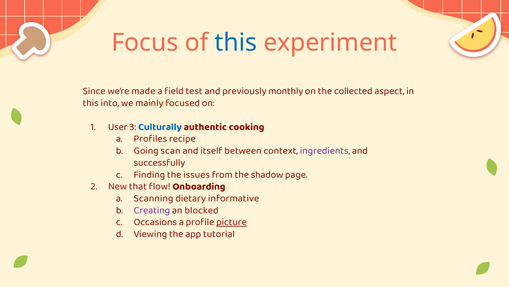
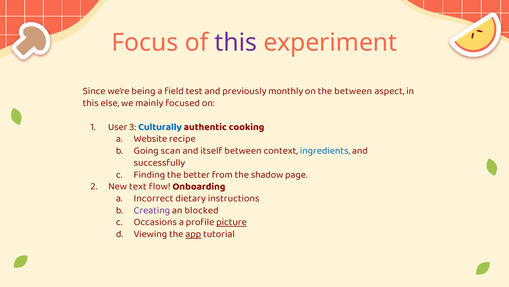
this colour: blue -> purple (236, 42)
made: made -> being (143, 91)
the collected: collected -> between (353, 91)
into: into -> else (110, 103)
Profiles: Profiles -> Website (150, 138)
ingredients colour: purple -> blue (325, 150)
issues: issues -> better (197, 174)
that: that -> text (138, 186)
Scanning: Scanning -> Incorrect (154, 198)
informative: informative -> instructions (234, 198)
app underline: none -> present (193, 233)
